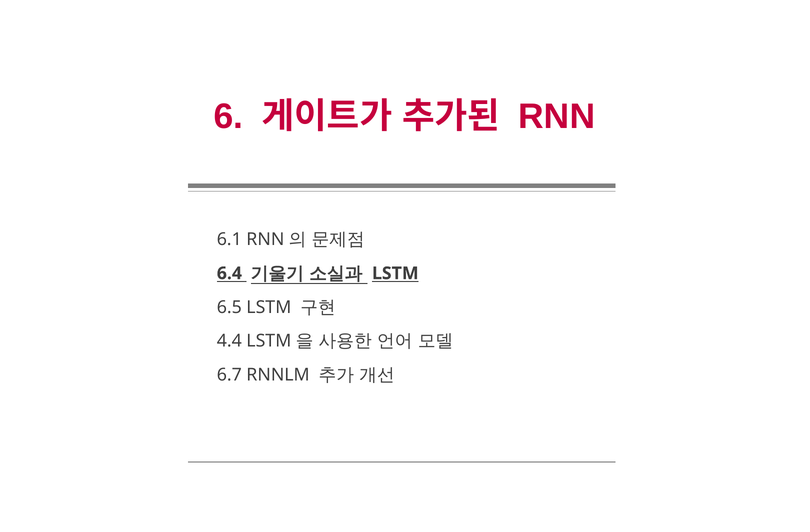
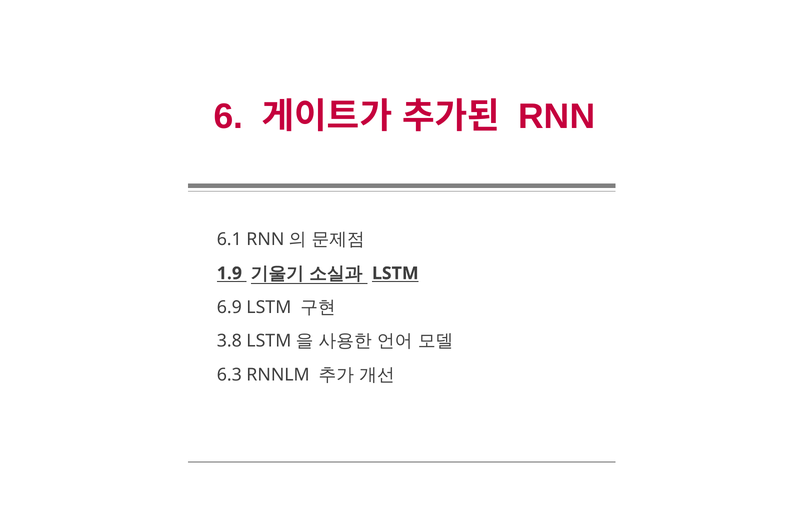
6.4: 6.4 -> 1.9 (229, 273)
6.5: 6.5 -> 6.9 (229, 307)
4.4: 4.4 -> 3.8 (229, 341)
6.7: 6.7 -> 6.3 (229, 375)
